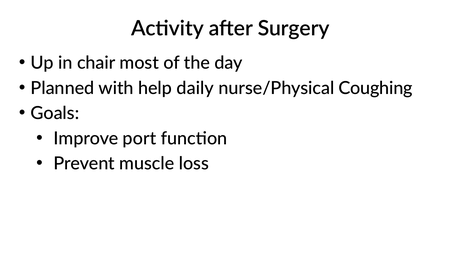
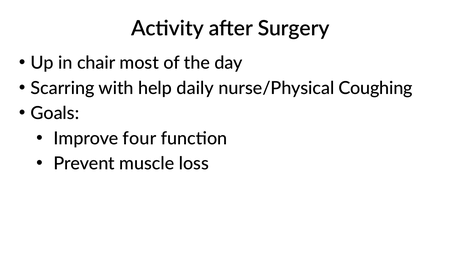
Planned: Planned -> Scarring (62, 88)
port: port -> four (139, 138)
